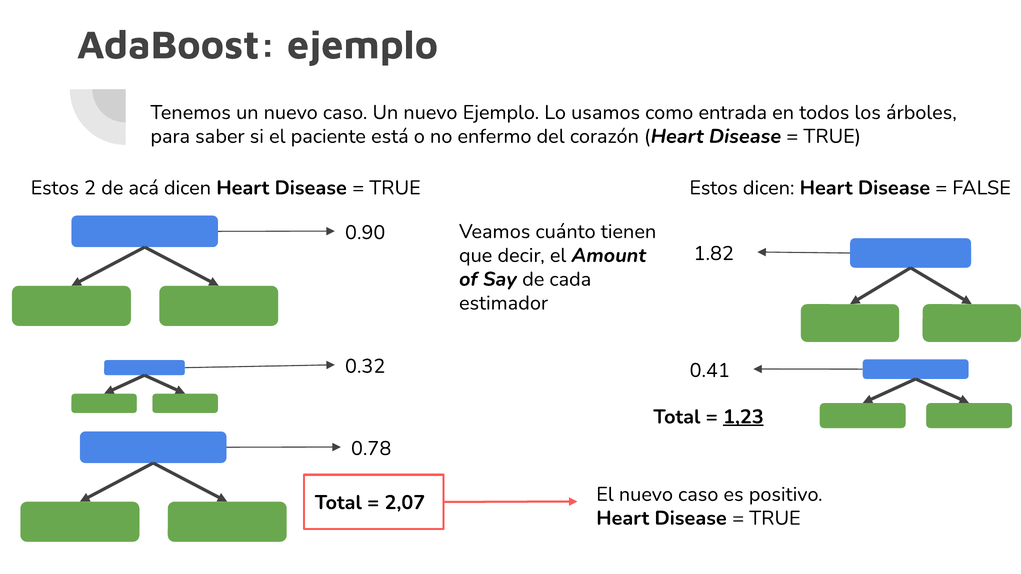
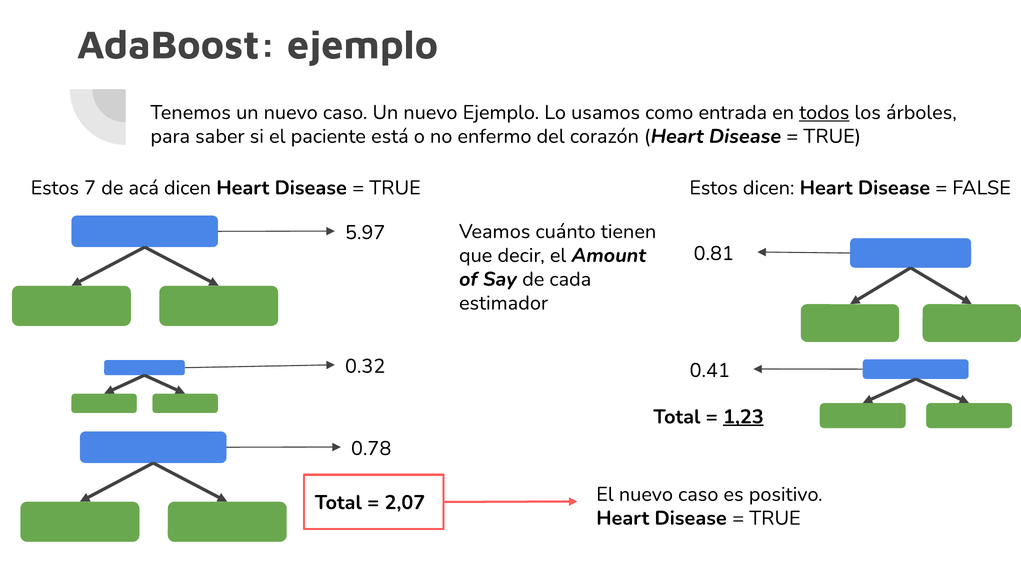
todos underline: none -> present (824, 113)
2: 2 -> 7 (90, 188)
0.90: 0.90 -> 5.97 (365, 233)
1.82: 1.82 -> 0.81 (714, 254)
